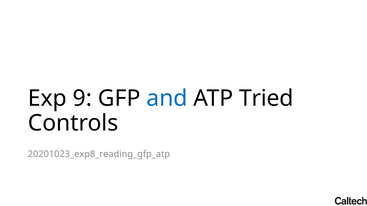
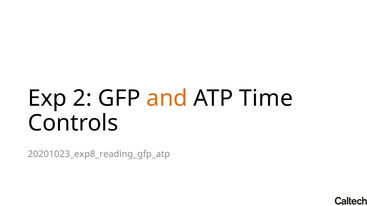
9: 9 -> 2 (82, 99)
and colour: blue -> orange (167, 99)
Tried: Tried -> Time (266, 99)
